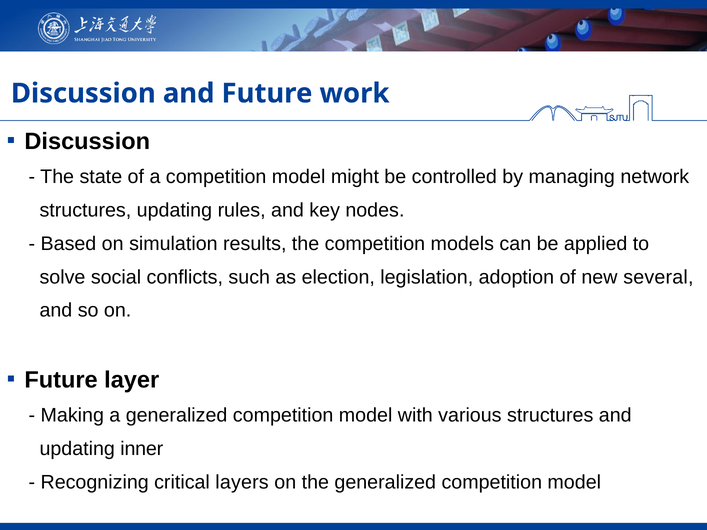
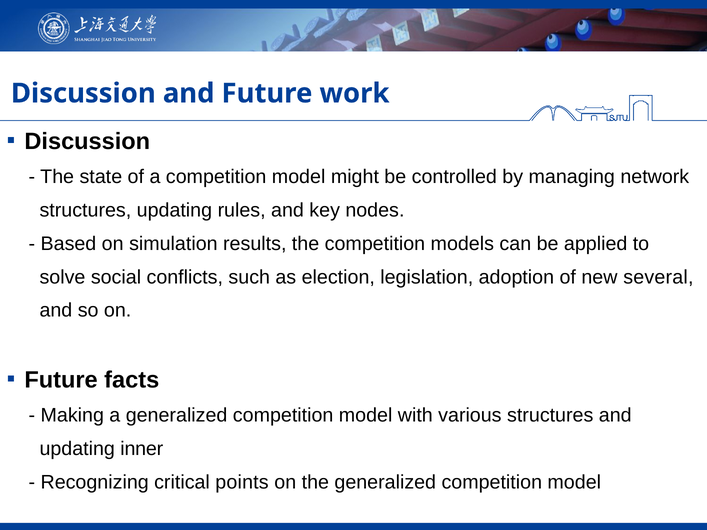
layer: layer -> facts (132, 380)
layers: layers -> points (242, 482)
